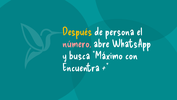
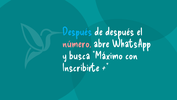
Después colour: yellow -> light blue (77, 32)
de persona: persona -> después (120, 32)
Encuentra: Encuentra -> Inscribirte (81, 67)
